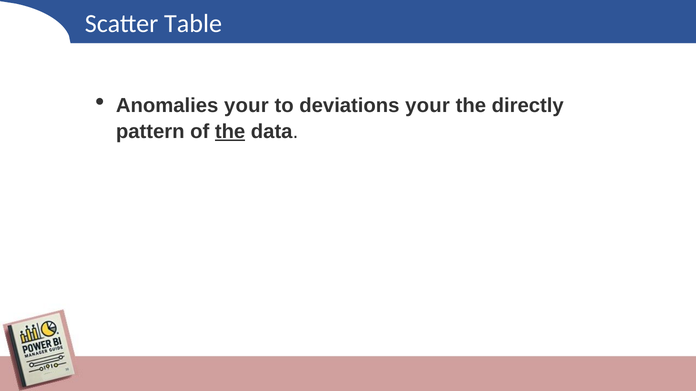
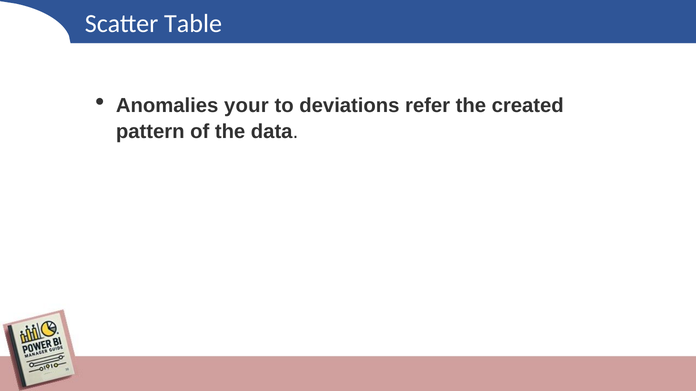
deviations your: your -> refer (428, 106)
directly: directly -> created (528, 106)
the underline: present -> none (230, 132)
